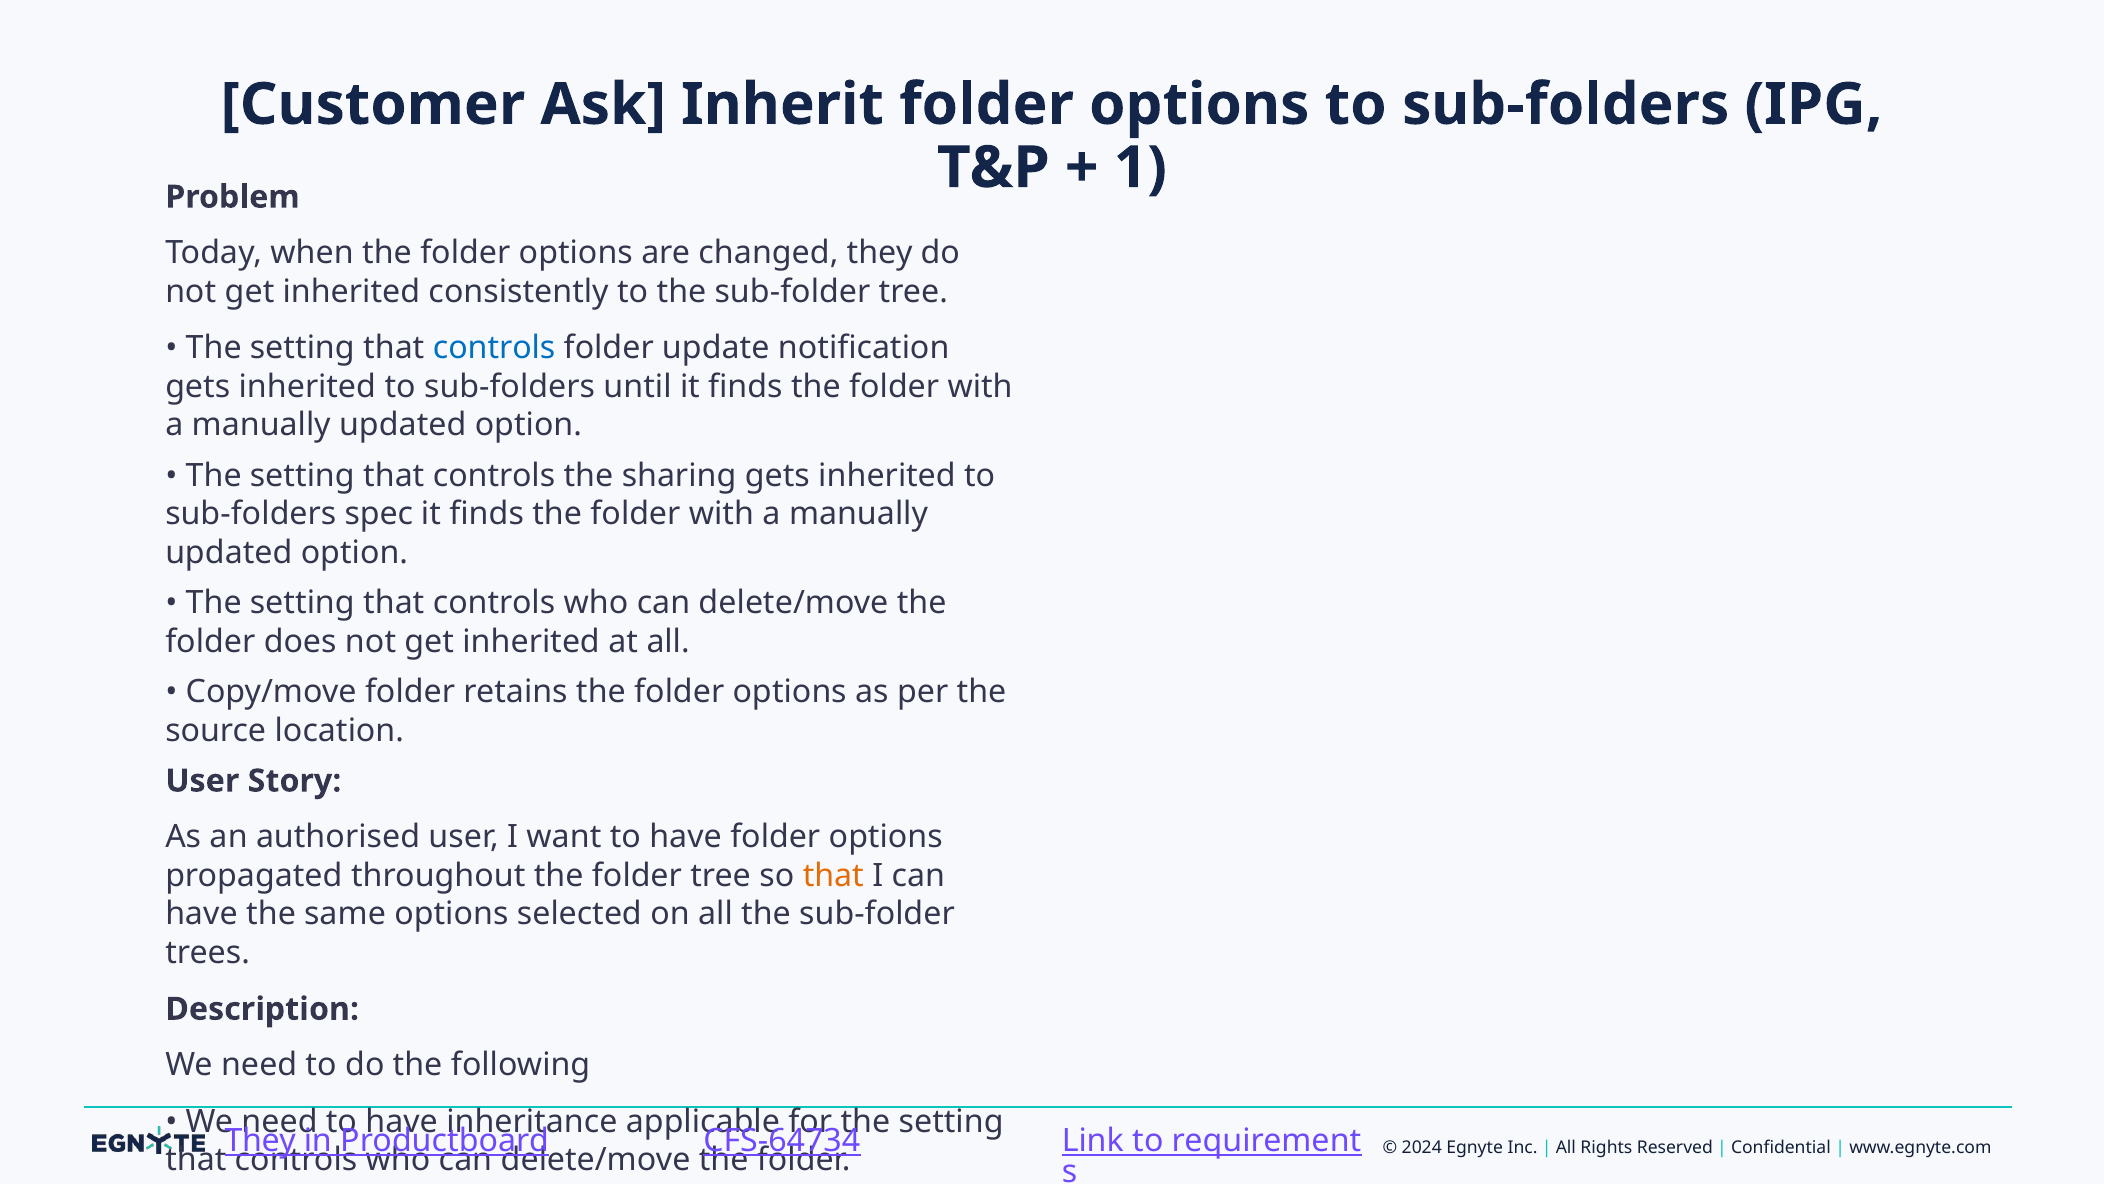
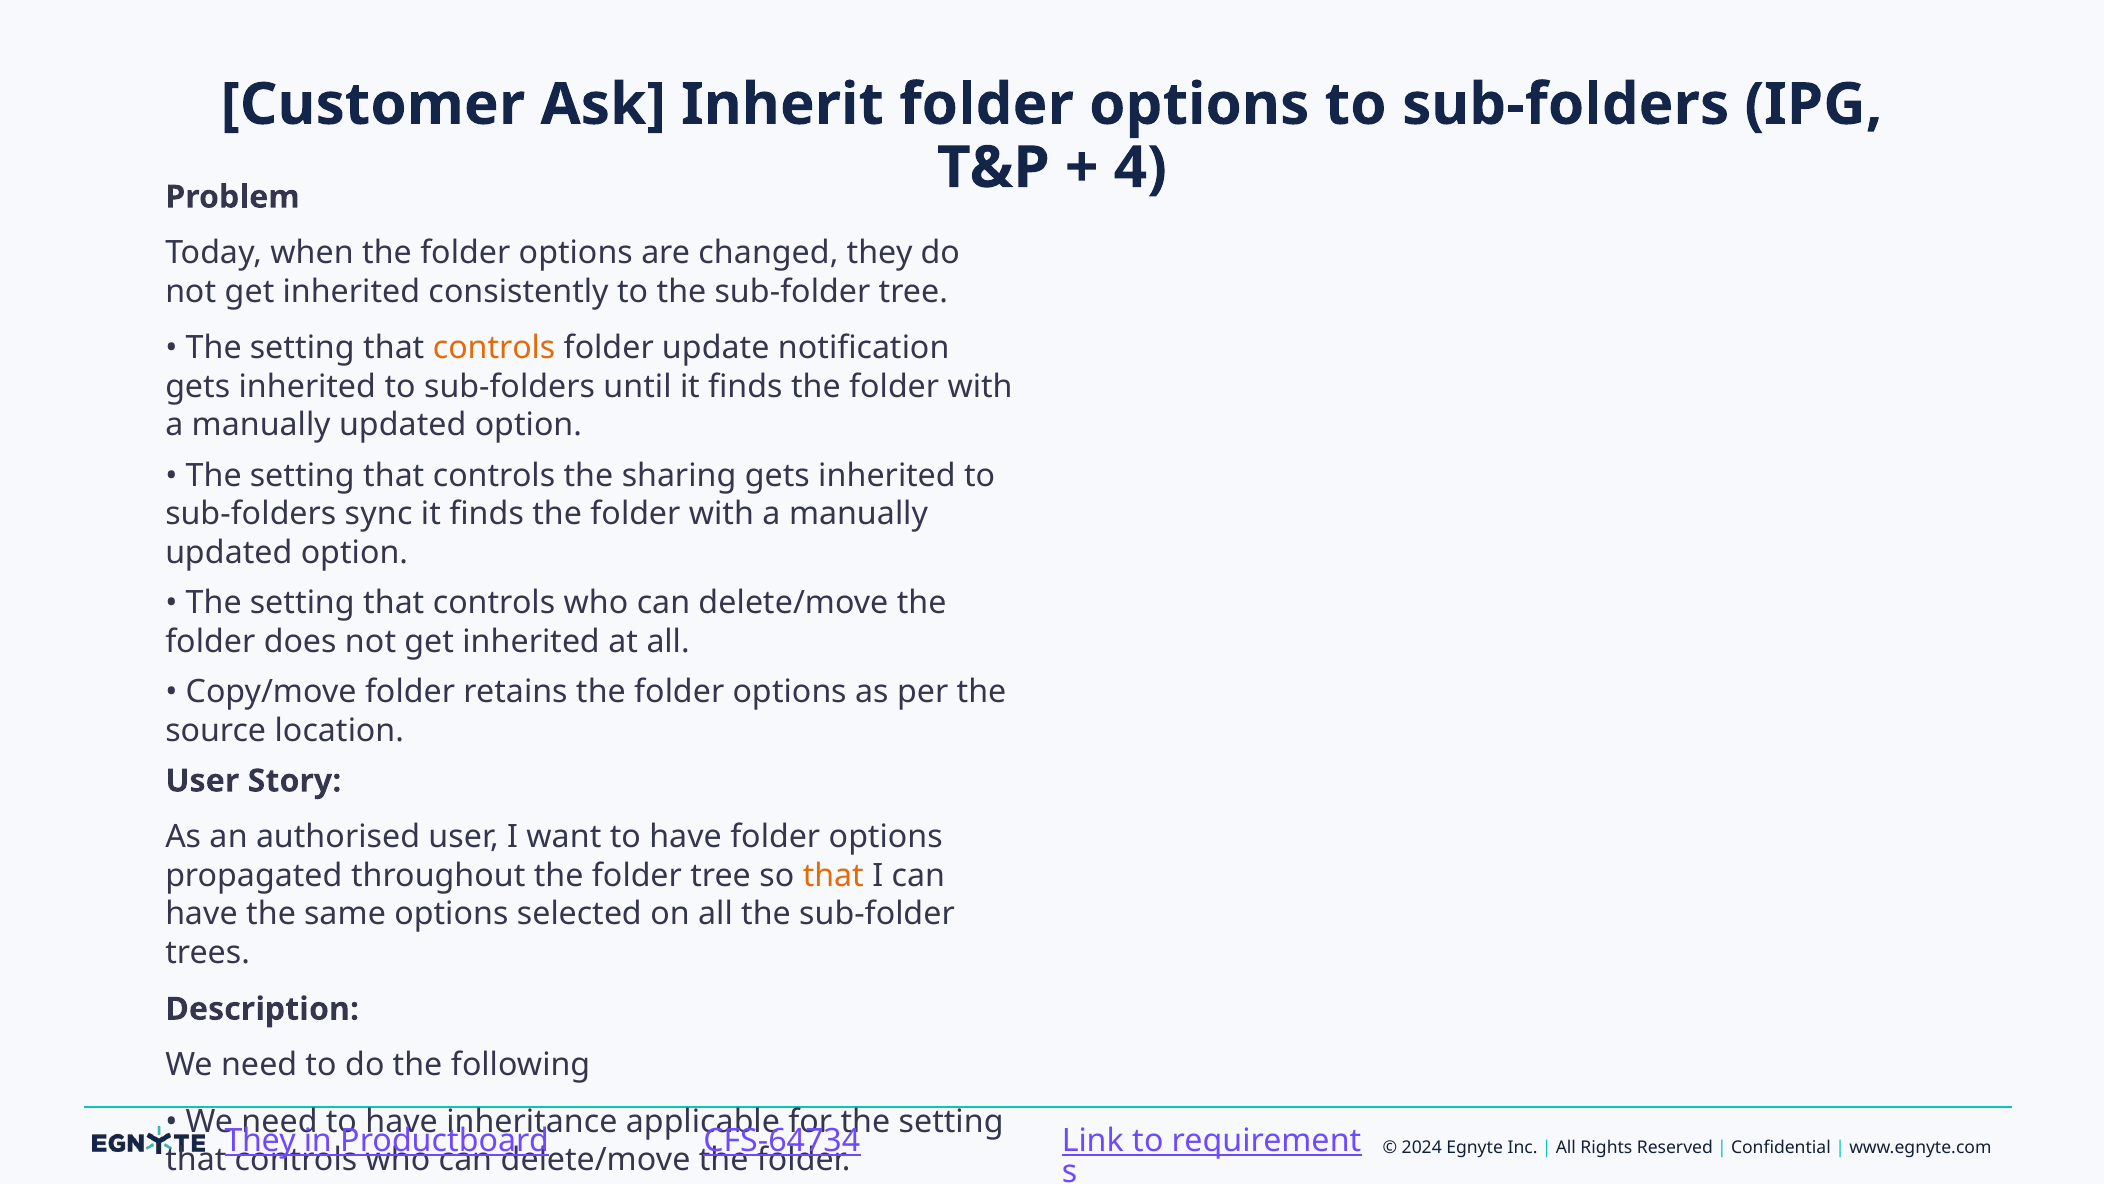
1: 1 -> 4 (1140, 168)
controls colour: blue -> orange (494, 348)
spec: spec -> sync (379, 514)
